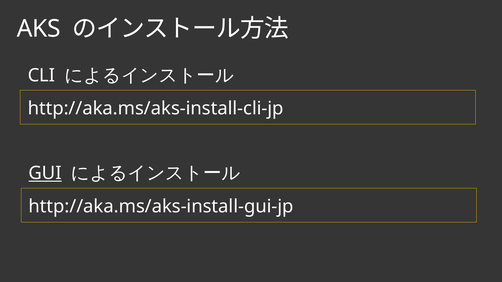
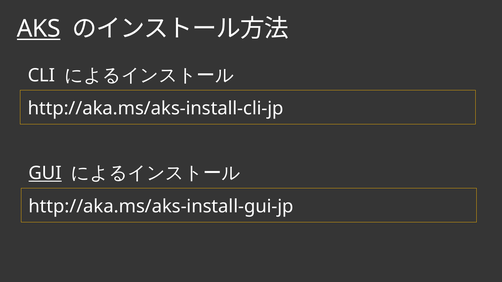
AKS underline: none -> present (39, 29)
